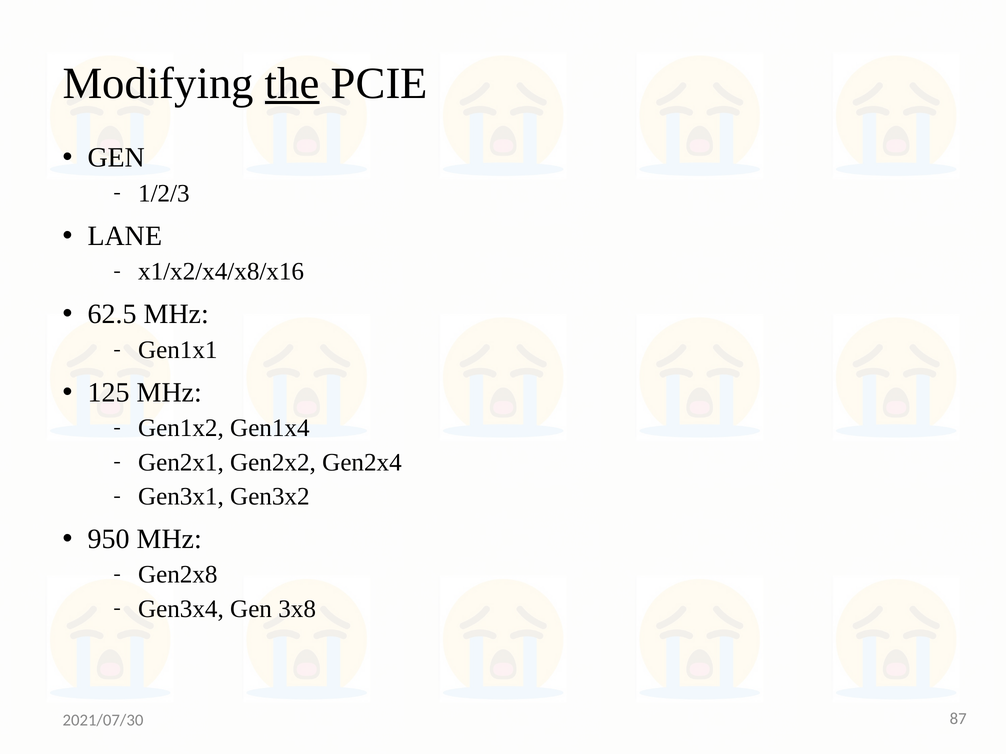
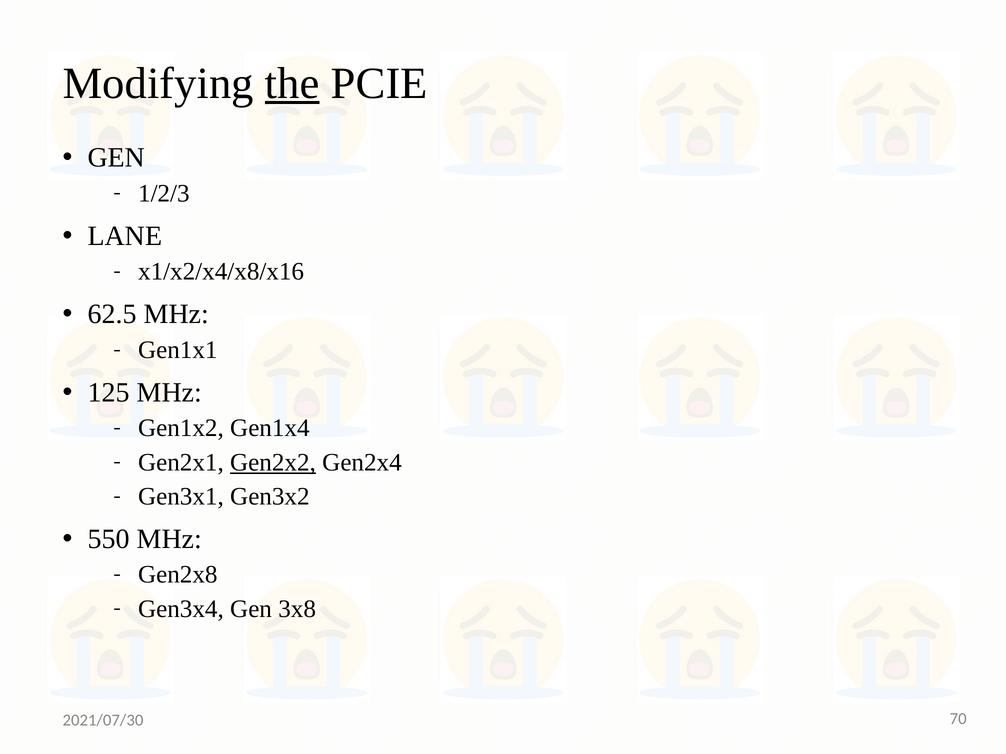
Gen2x2 underline: none -> present (273, 463)
950: 950 -> 550 (109, 539)
87: 87 -> 70 (958, 719)
